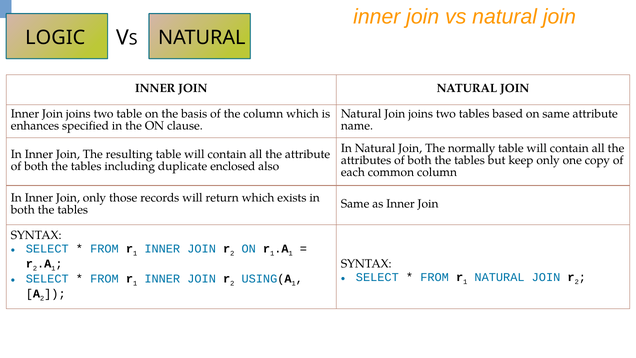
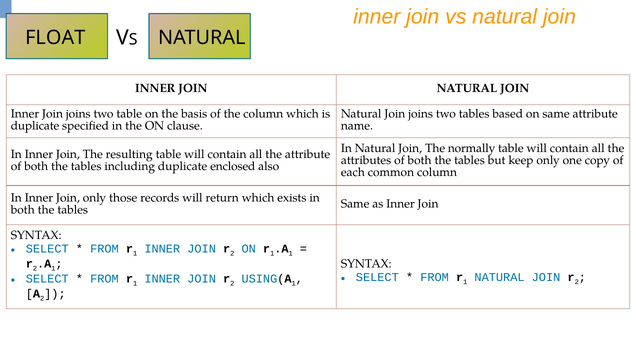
LOGIC: LOGIC -> FLOAT (55, 38)
enhances: enhances -> duplicate (35, 126)
